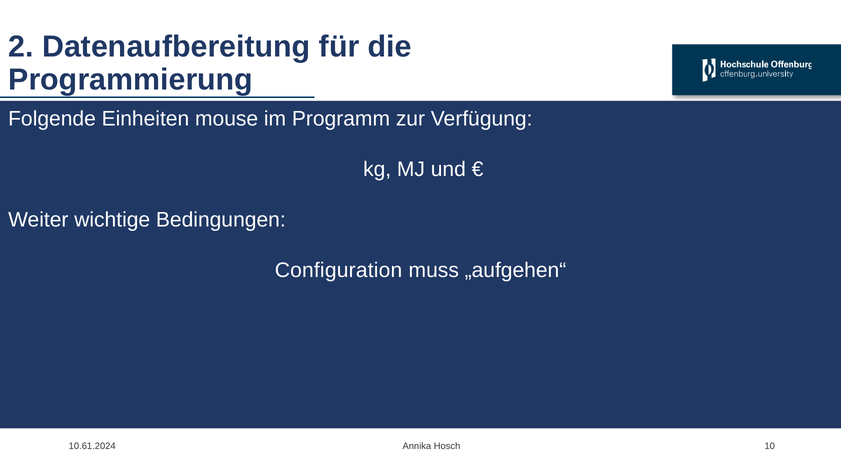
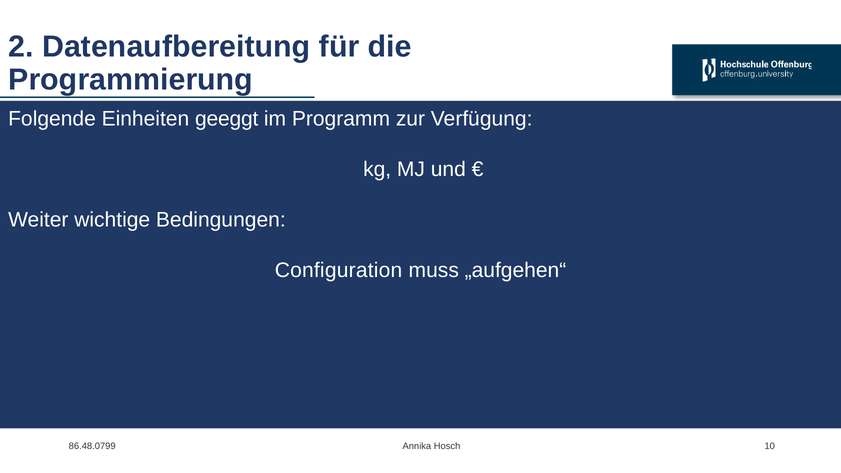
mouse: mouse -> geeggt (227, 119)
10.61.2024: 10.61.2024 -> 86.48.0799 (92, 446)
